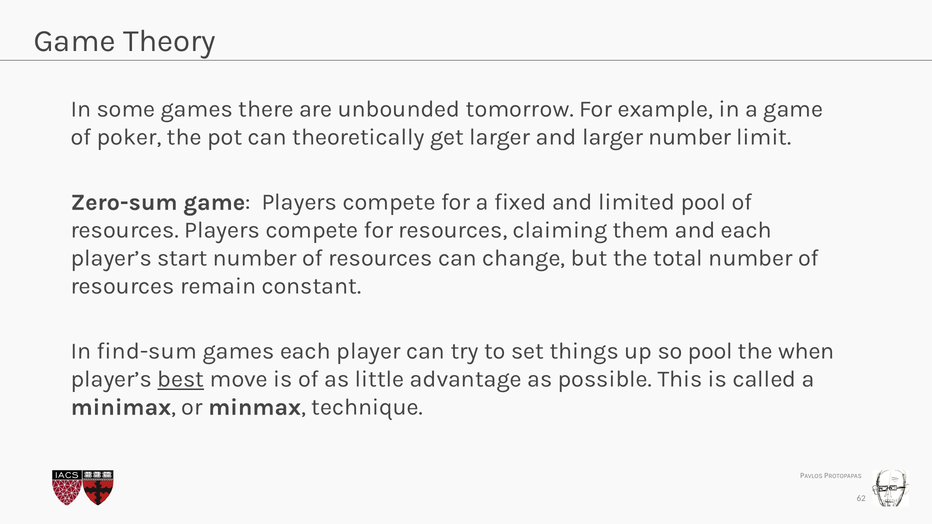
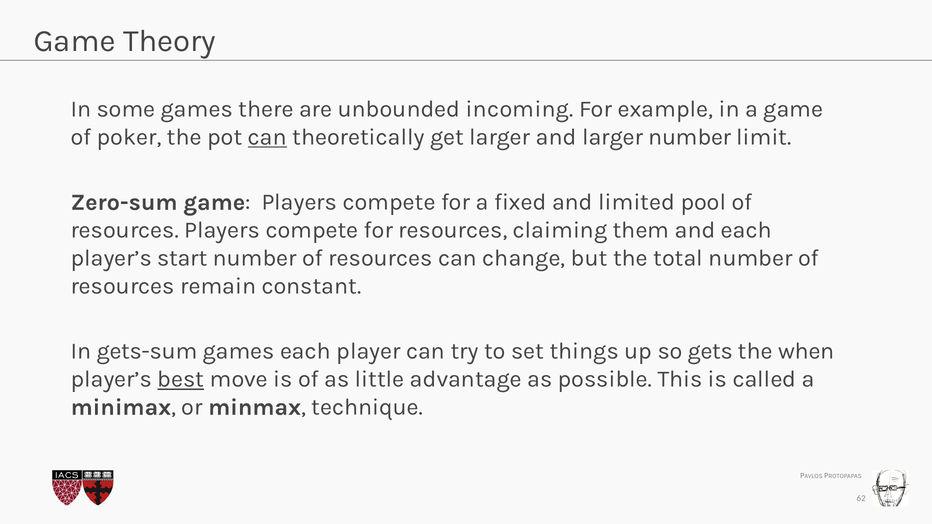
tomorrow: tomorrow -> incoming (520, 109)
can underline: none -> present (267, 137)
find-sum: find-sum -> gets-sum (147, 351)
so pool: pool -> gets (710, 351)
